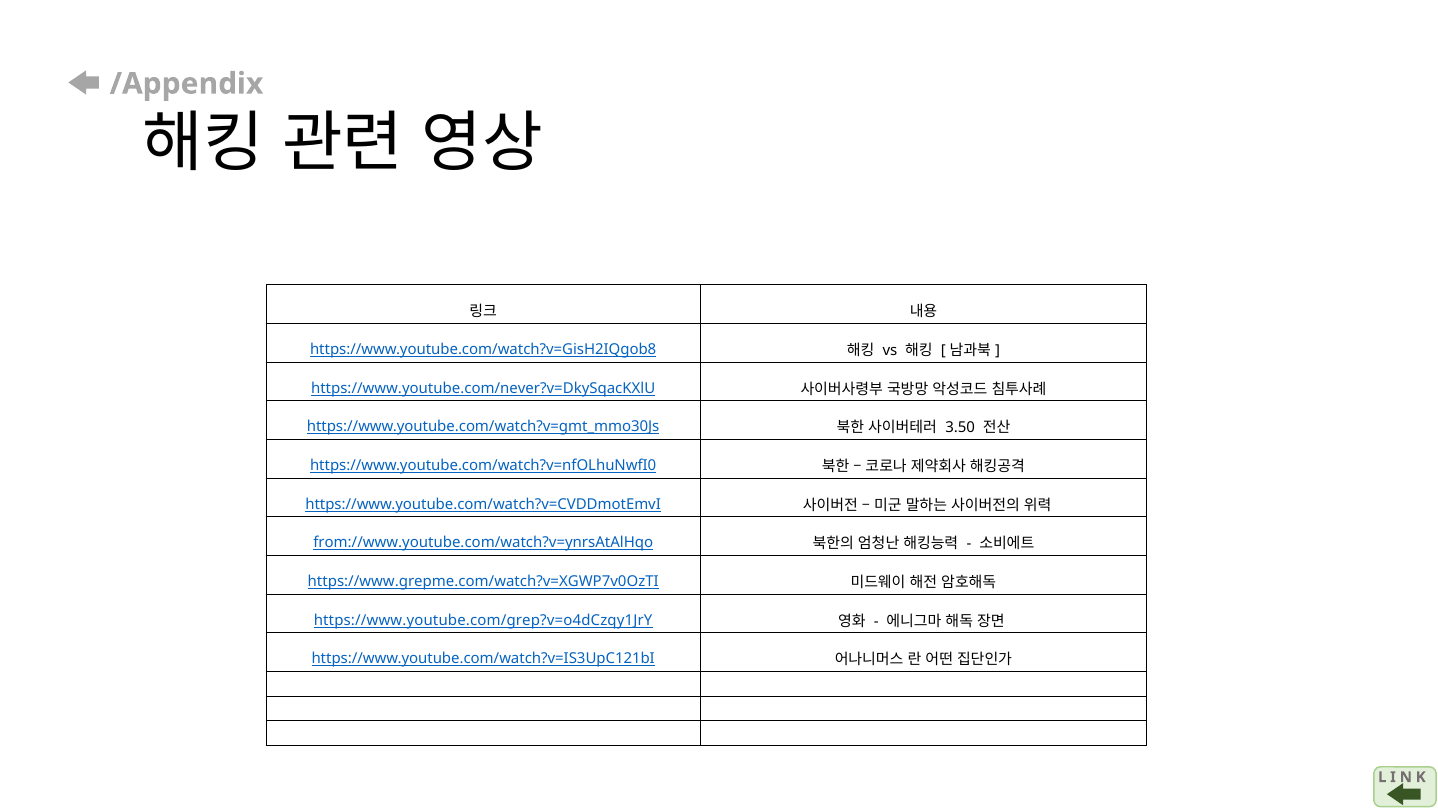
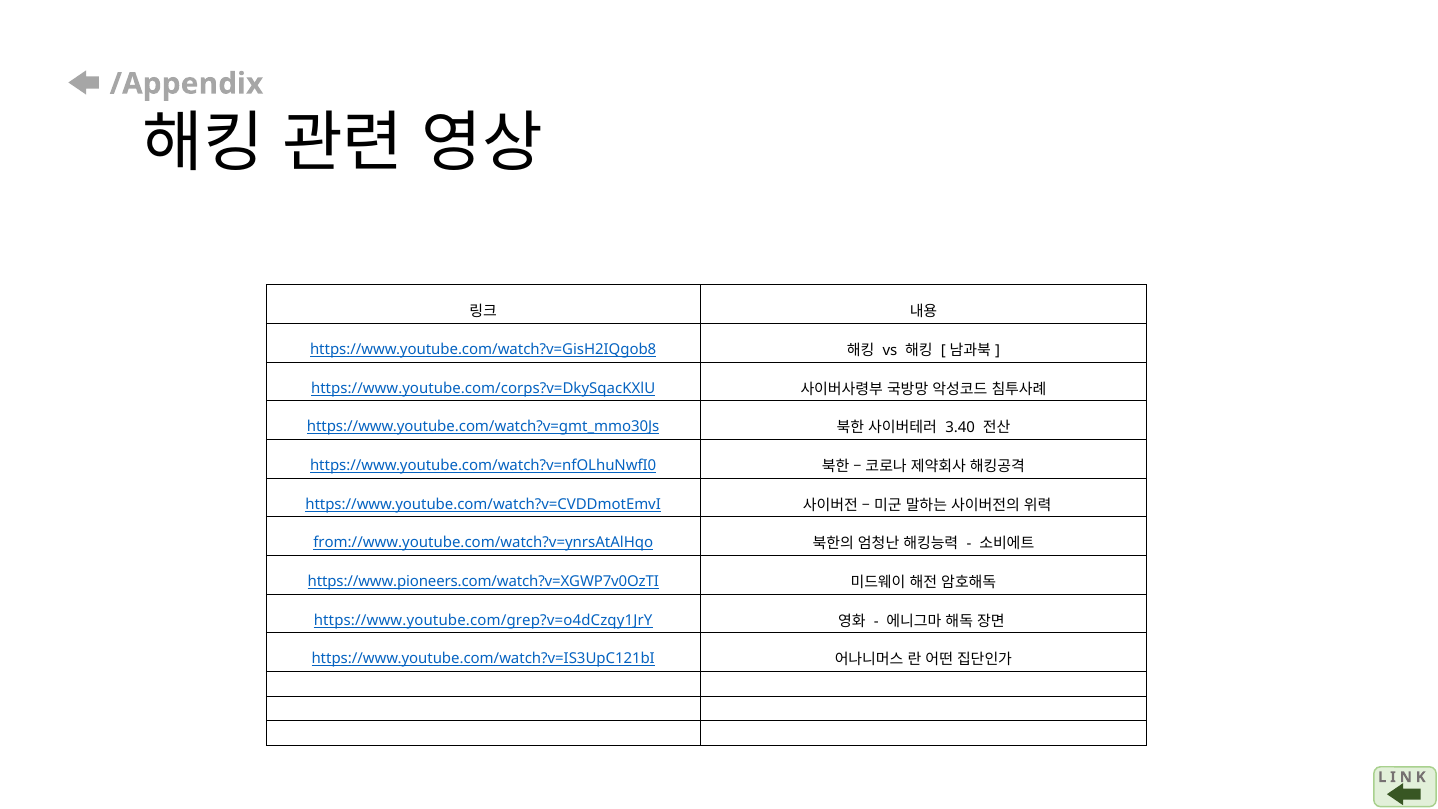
https://www.youtube.com/never?v=DkySqacKXlU: https://www.youtube.com/never?v=DkySqacKXlU -> https://www.youtube.com/corps?v=DkySqacKXlU (483, 388)
3.50: 3.50 -> 3.40 (960, 428)
https://www.grepme.com/watch?v=XGWP7v0OzTI: https://www.grepme.com/watch?v=XGWP7v0OzTI -> https://www.pioneers.com/watch?v=XGWP7v0OzTI (483, 582)
